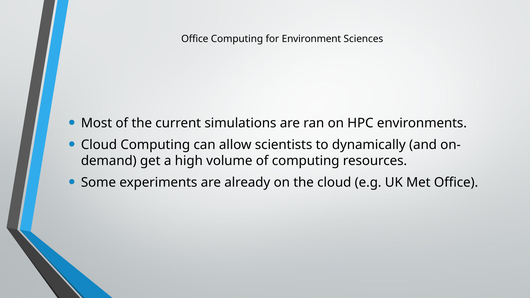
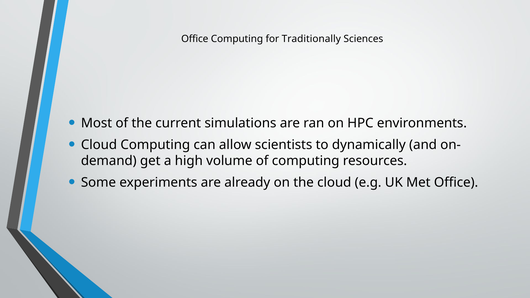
Environment: Environment -> Traditionally (311, 39)
